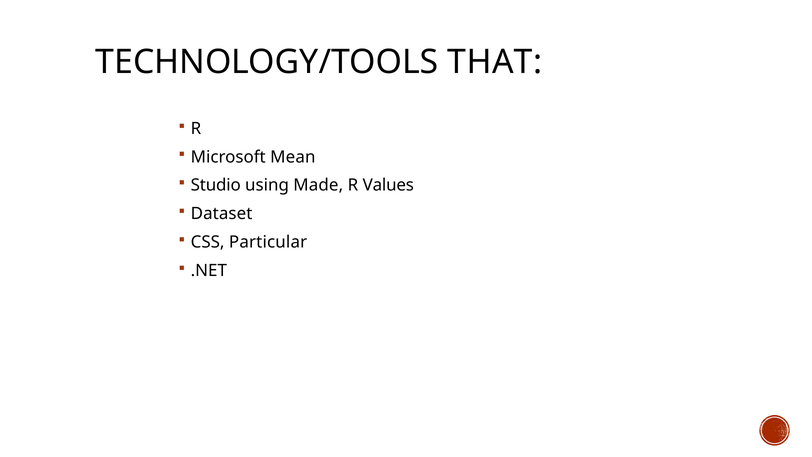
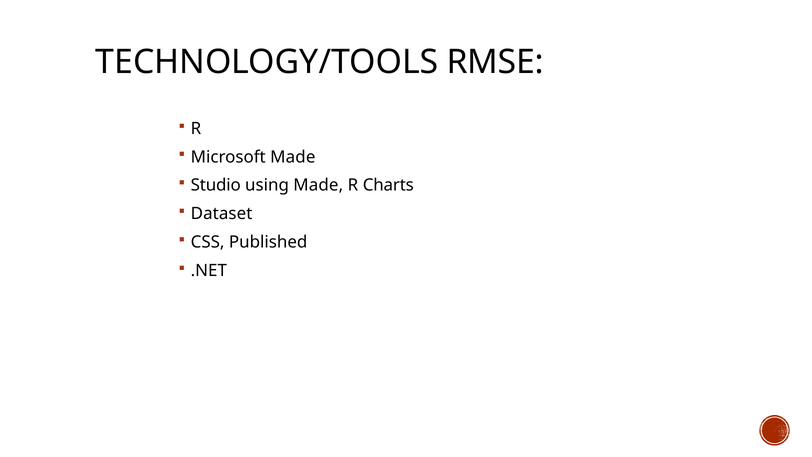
THAT: THAT -> RMSE (495, 62)
Microsoft Mean: Mean -> Made (293, 157)
Values: Values -> Charts (388, 185)
Particular: Particular -> Published (268, 242)
